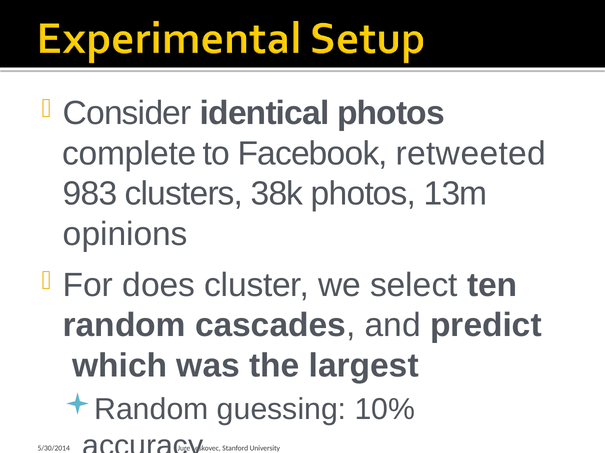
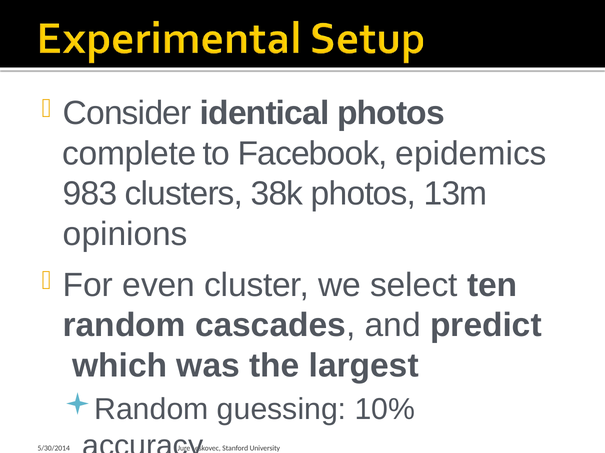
retweeted: retweeted -> epidemics (471, 154)
does: does -> even (159, 286)
